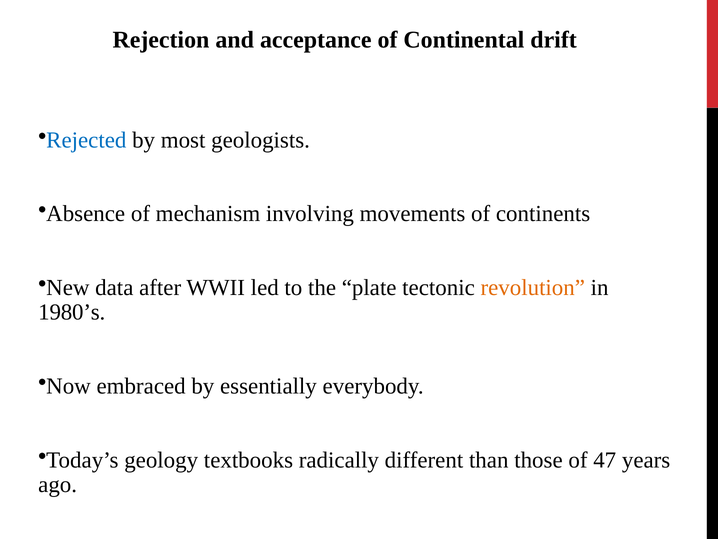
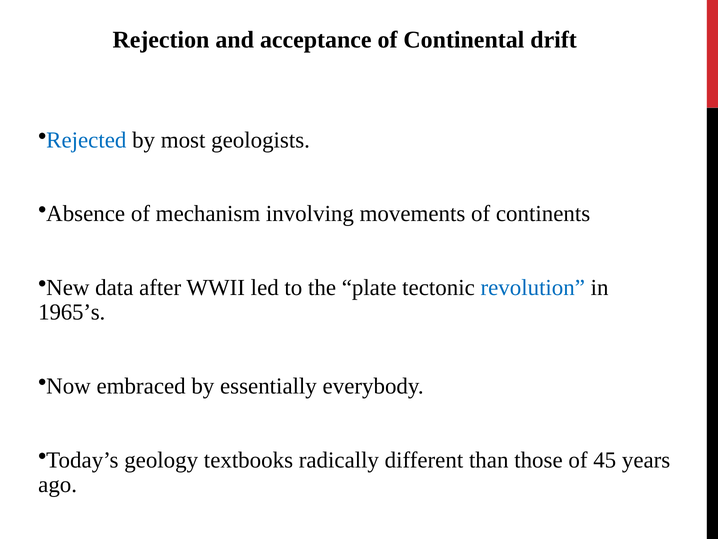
revolution colour: orange -> blue (533, 287)
1980’s: 1980’s -> 1965’s (72, 312)
47: 47 -> 45 (605, 460)
